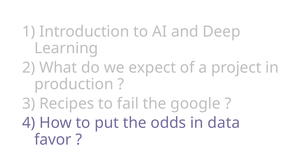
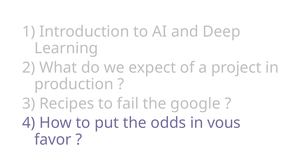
data: data -> vous (224, 123)
